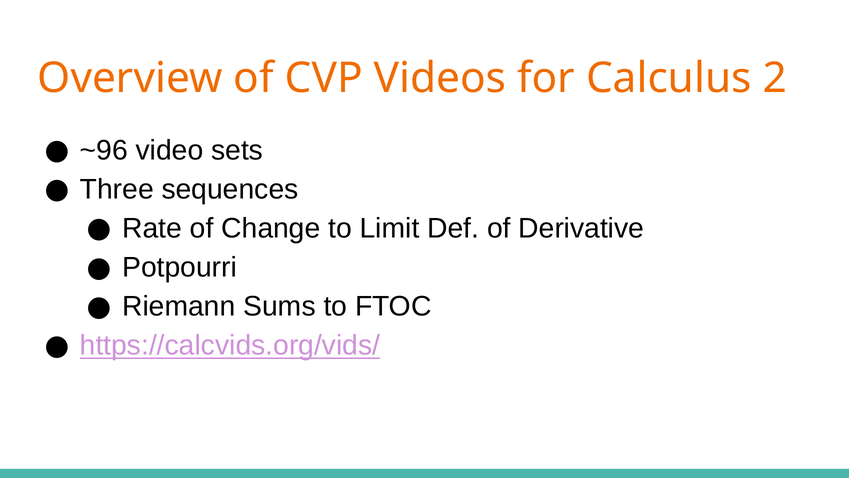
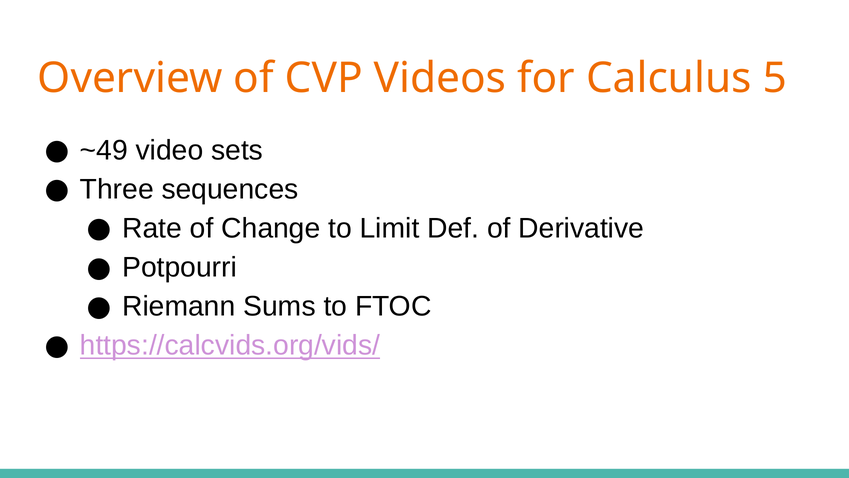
2: 2 -> 5 (775, 78)
~96: ~96 -> ~49 (104, 150)
